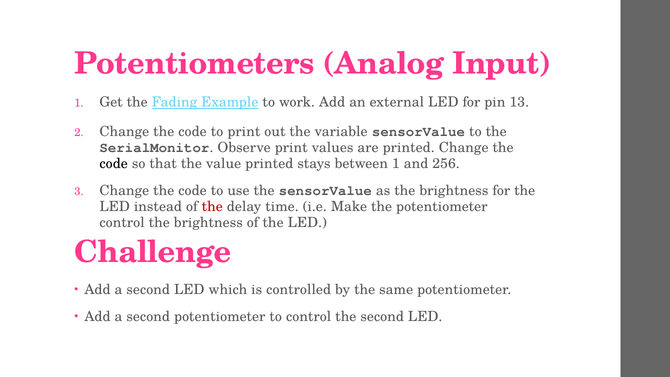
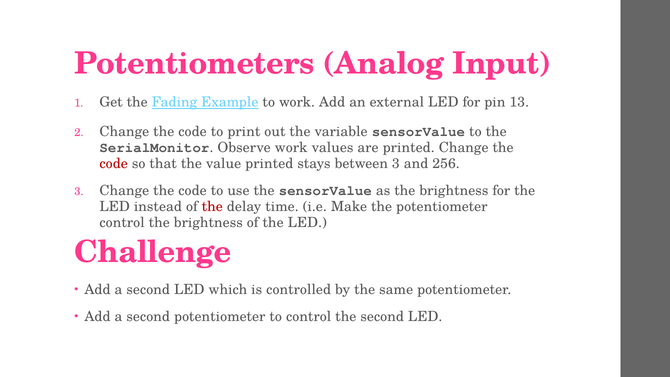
Observe print: print -> work (291, 148)
code colour: black -> red (114, 164)
between 1: 1 -> 3 (396, 164)
